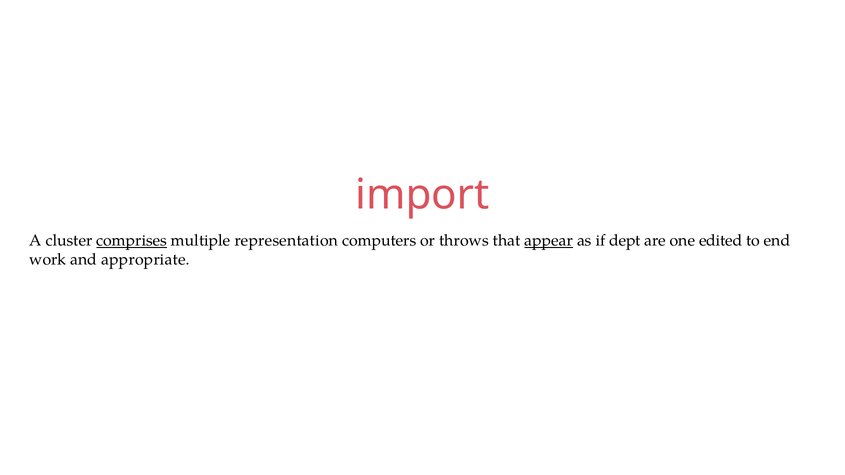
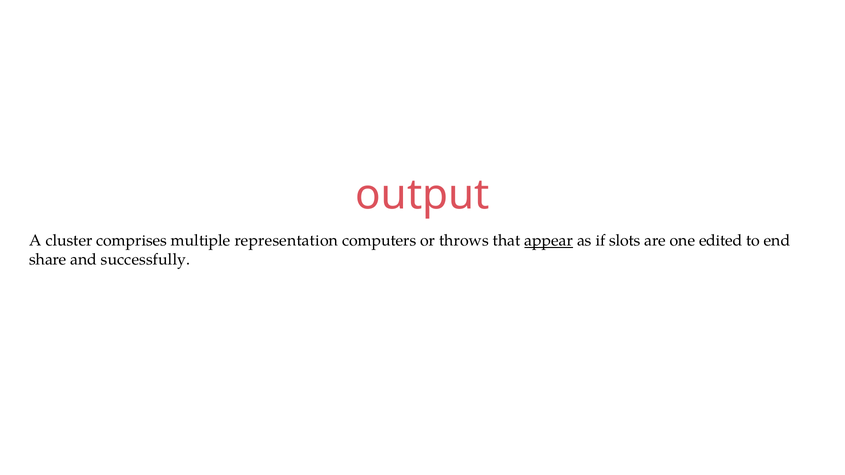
import: import -> output (422, 195)
comprises underline: present -> none (132, 241)
dept: dept -> slots (625, 241)
work: work -> share (48, 260)
appropriate: appropriate -> successfully (146, 260)
